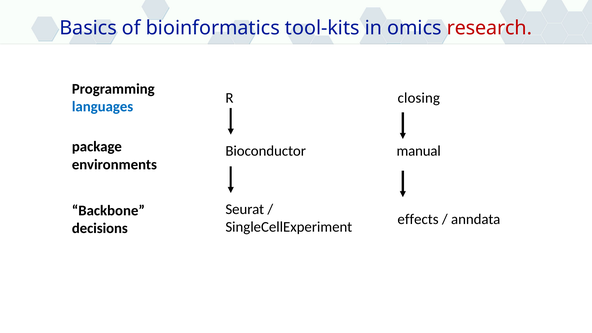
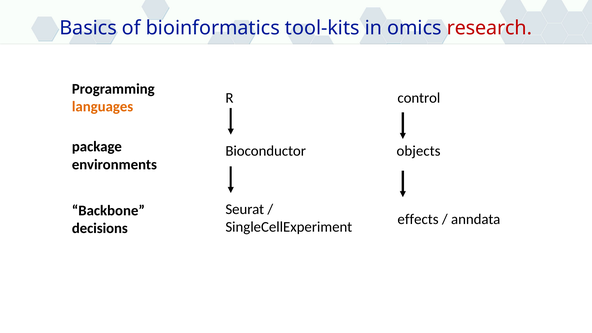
closing: closing -> control (419, 98)
languages colour: blue -> orange (103, 107)
manual: manual -> objects (419, 151)
